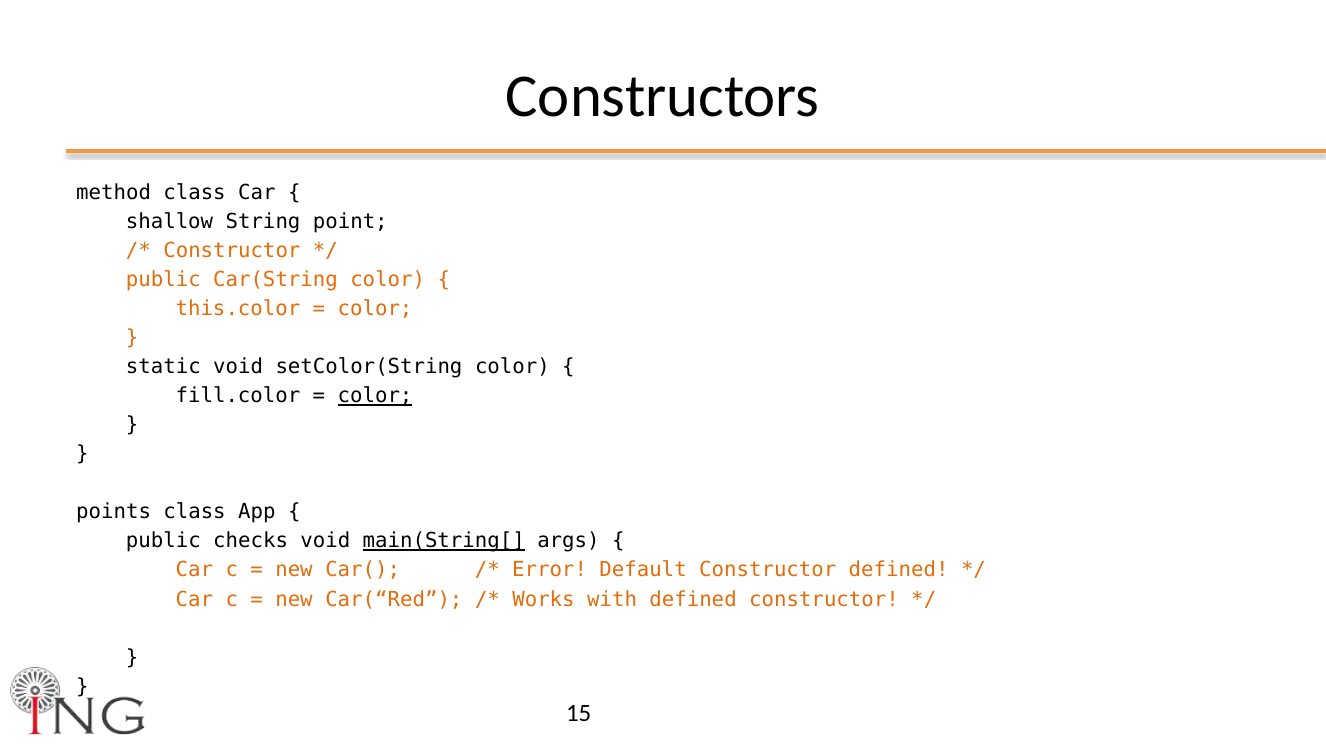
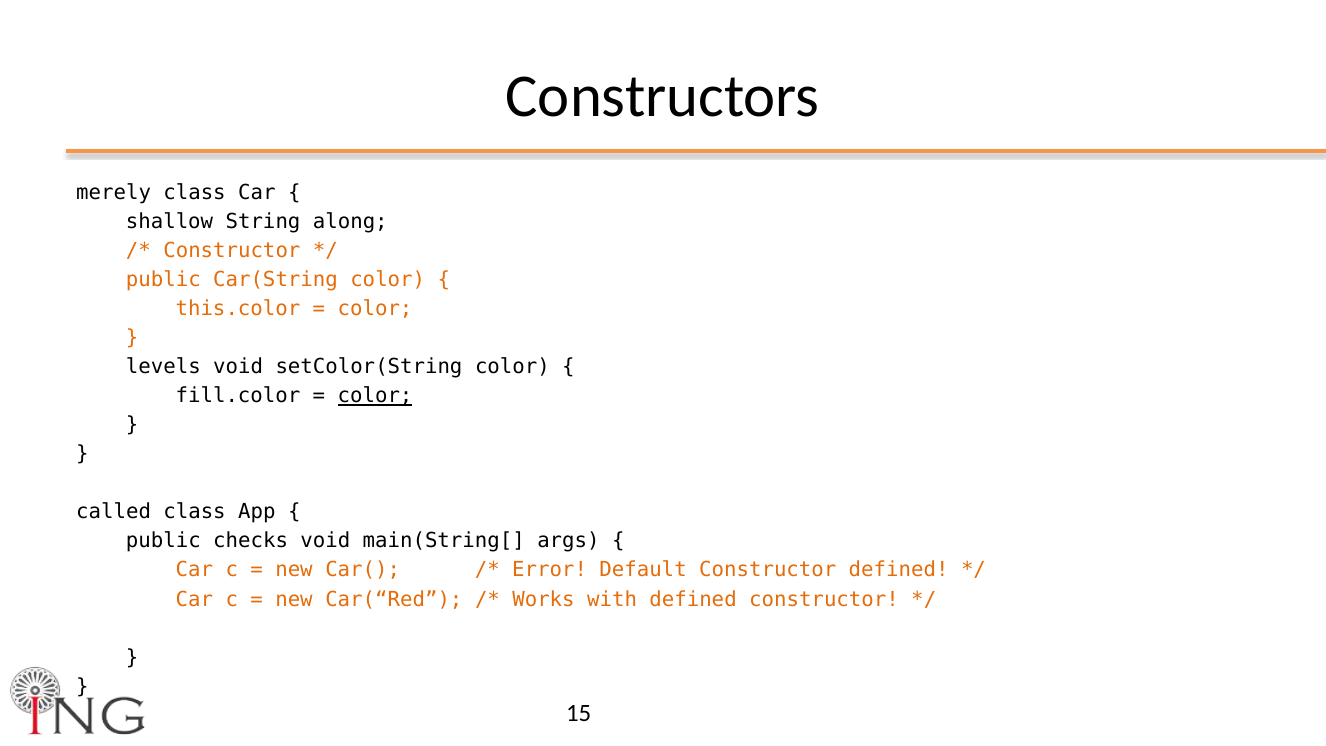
method: method -> merely (114, 193)
point: point -> along (350, 222)
static: static -> levels (163, 367)
points: points -> called (114, 512)
main(String[ underline: present -> none (444, 541)
